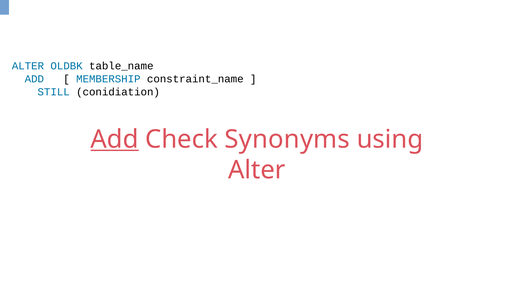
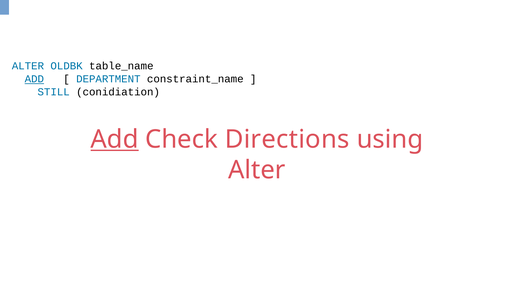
ADD underline: none -> present (34, 79)
MEMBERSHIP: MEMBERSHIP -> DEPARTMENT (108, 79)
Synonyms: Synonyms -> Directions (287, 139)
